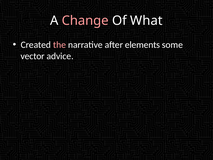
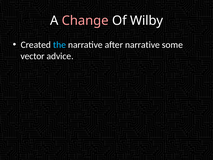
What: What -> Wilby (147, 21)
the colour: pink -> light blue (59, 45)
after elements: elements -> narrative (142, 45)
